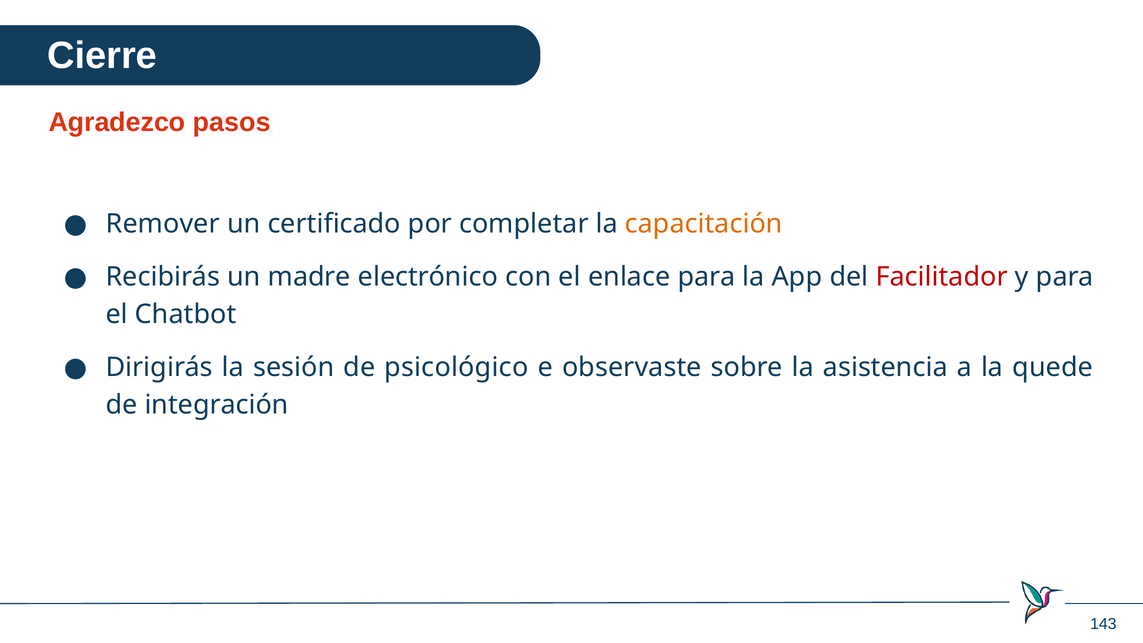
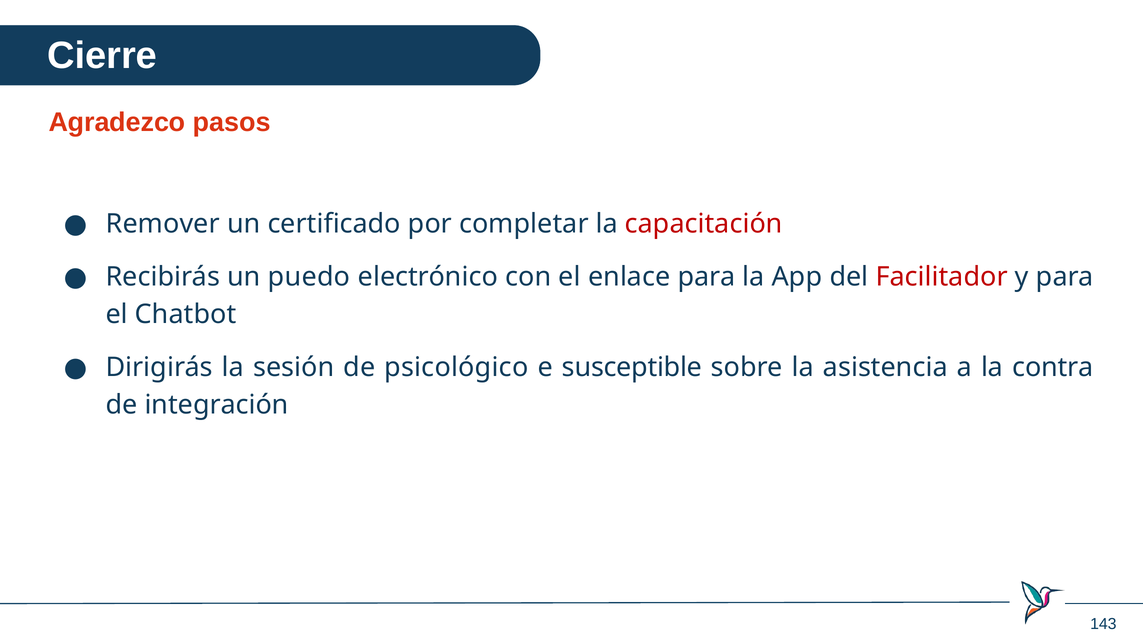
capacitación colour: orange -> red (704, 224)
madre: madre -> puedo (309, 277)
observaste: observaste -> susceptible (632, 367)
quede: quede -> contra (1053, 367)
